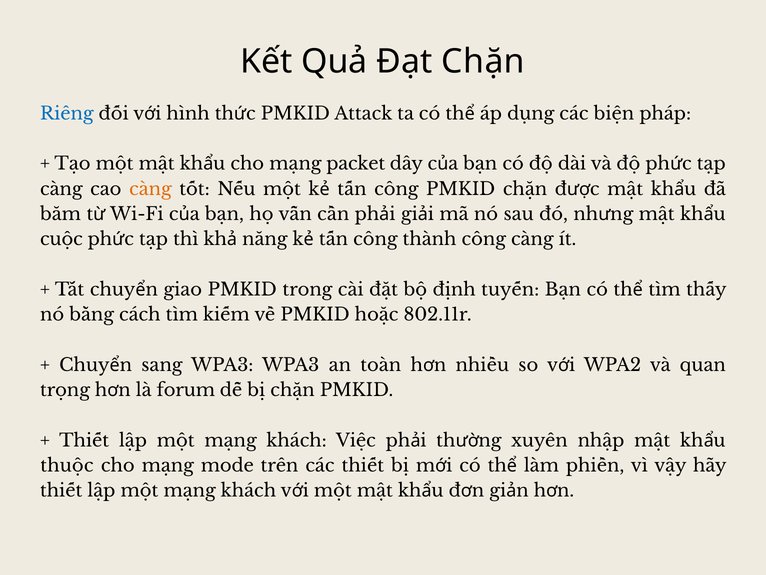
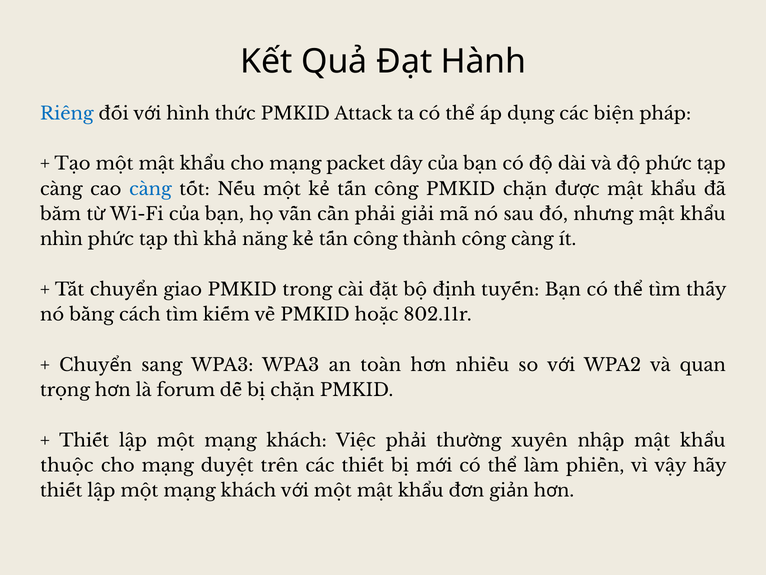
Đạt Chặn: Chặn -> Hành (483, 62)
càng colour: orange -> blue (150, 189)
cuộc: cuộc -> nhìn (61, 239)
mode: mode -> duyệt (227, 465)
